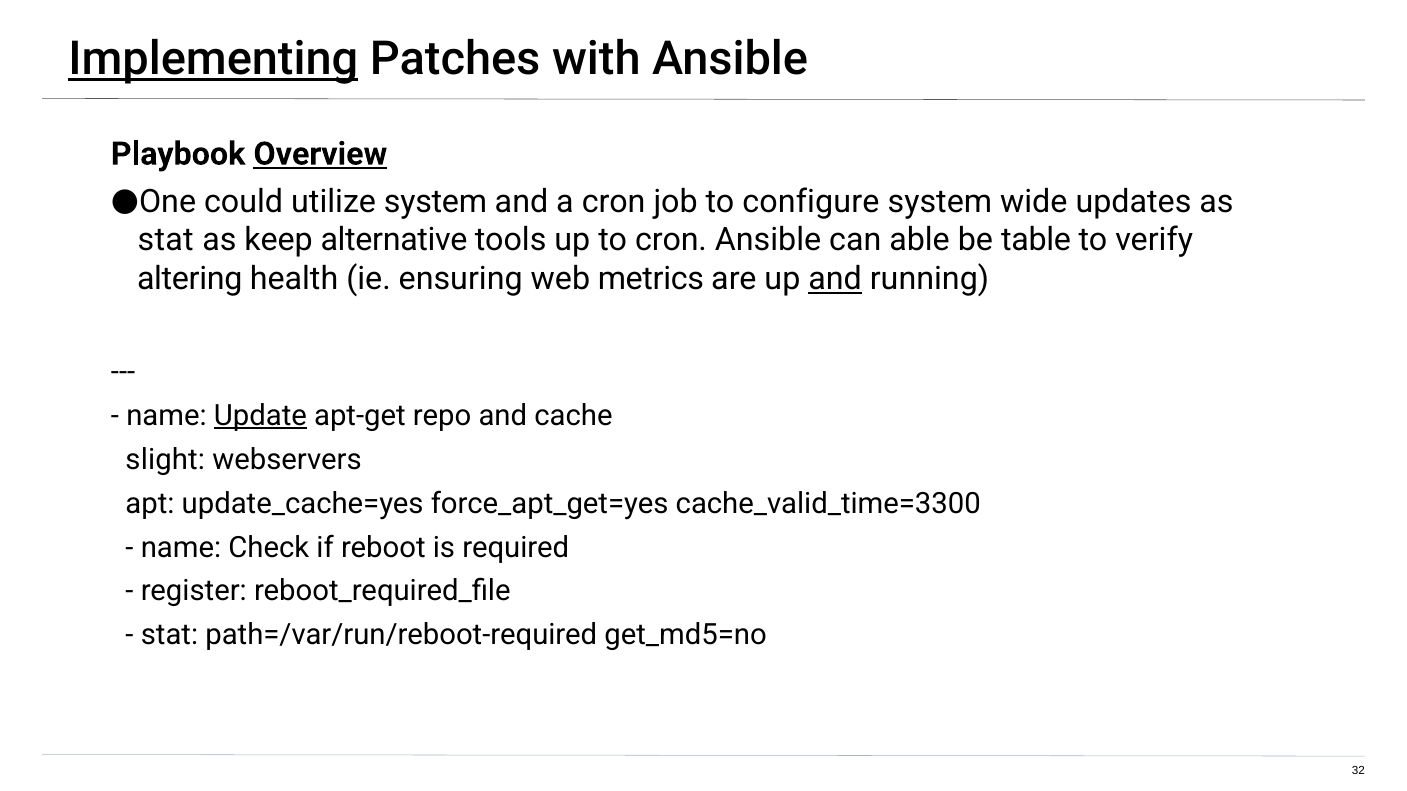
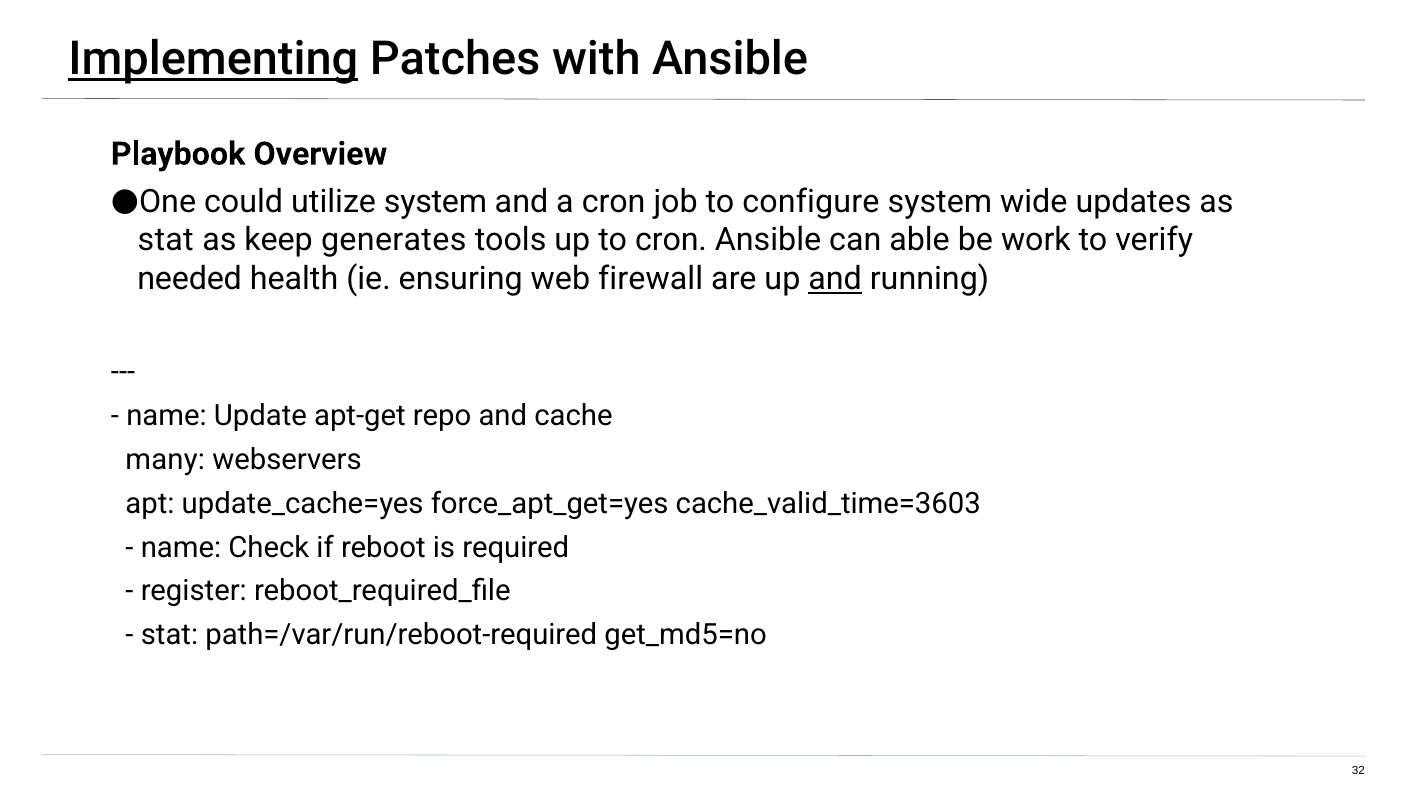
Overview underline: present -> none (320, 154)
alternative: alternative -> generates (394, 240)
table: table -> work (1036, 240)
altering: altering -> needed (190, 279)
metrics: metrics -> firewall (651, 279)
Update underline: present -> none (260, 416)
slight: slight -> many (165, 460)
cache_valid_time=3300: cache_valid_time=3300 -> cache_valid_time=3603 (828, 504)
